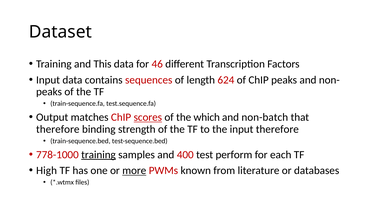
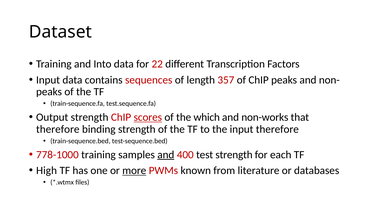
This: This -> Into (102, 64)
46: 46 -> 22 (157, 64)
624: 624 -> 357 (226, 80)
Output matches: matches -> strength (90, 118)
non-batch: non-batch -> non-works (265, 118)
training underline: present -> none (98, 155)
and underline: none -> present (166, 155)
test perform: perform -> strength (234, 155)
